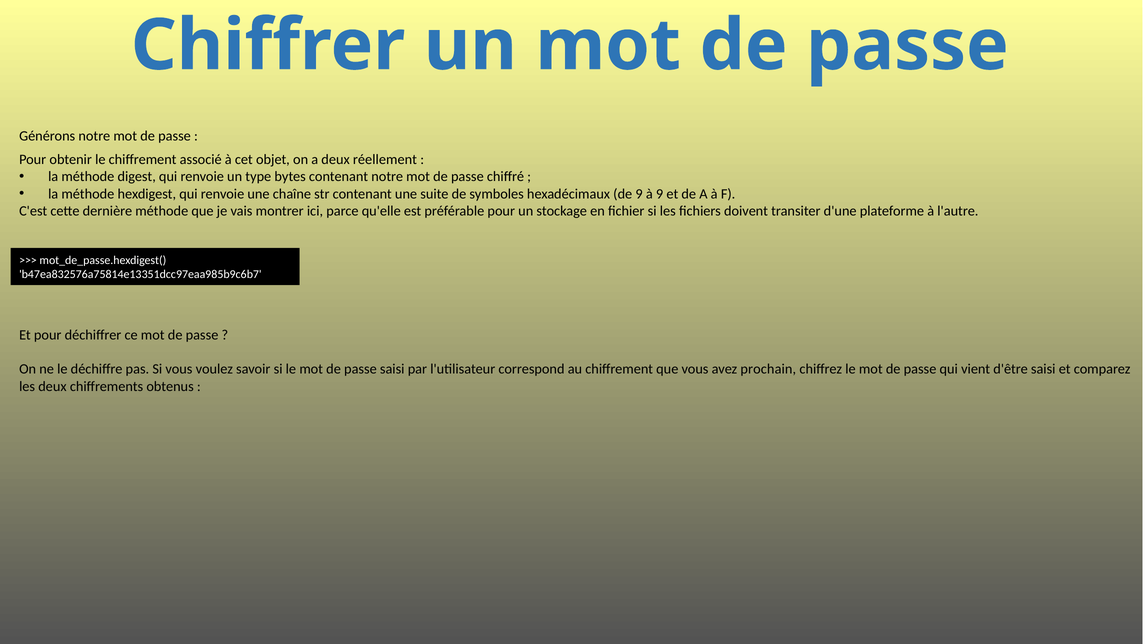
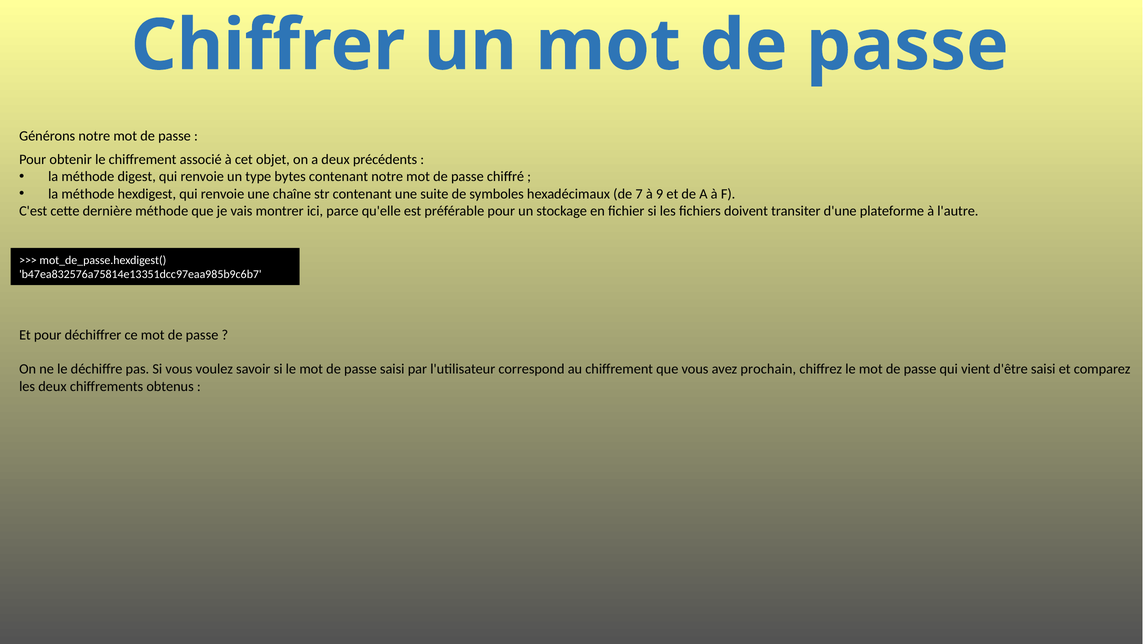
réellement: réellement -> précédents (385, 159)
de 9: 9 -> 7 (639, 194)
